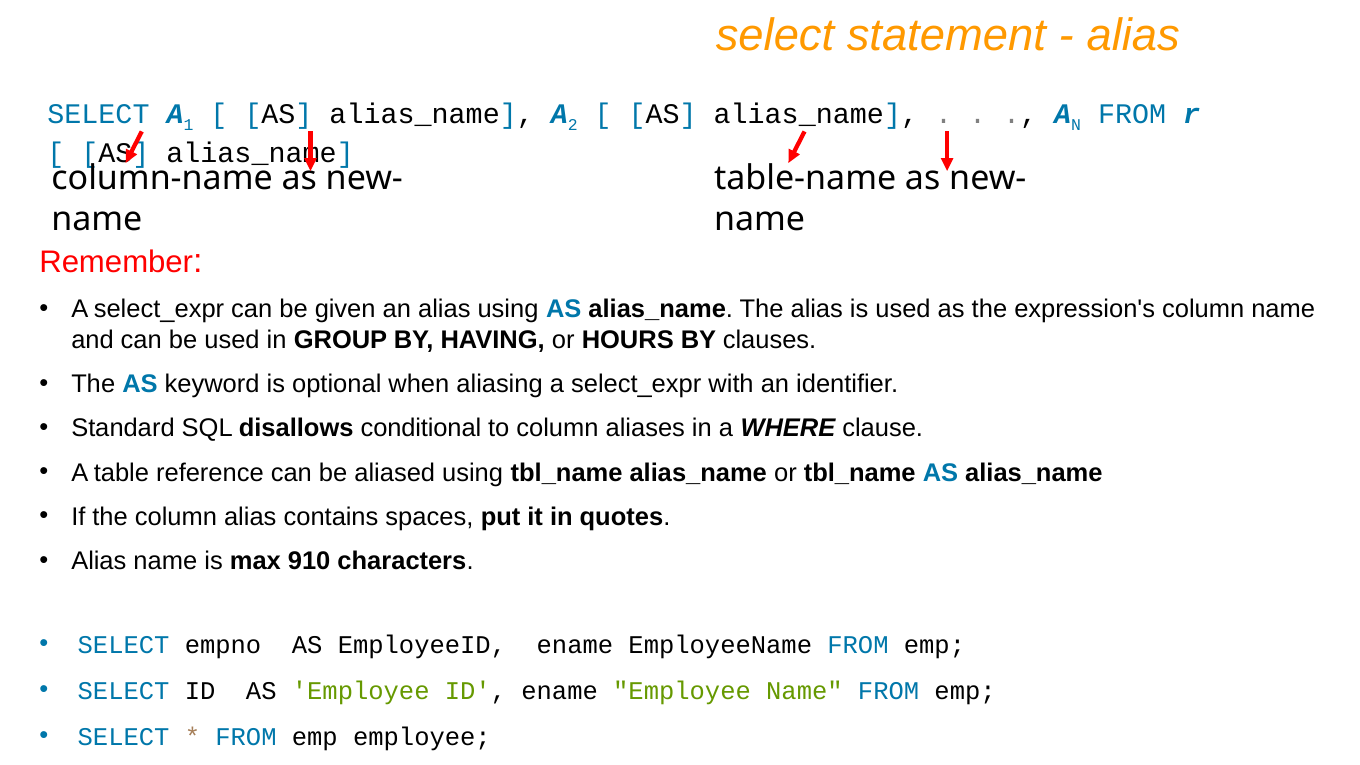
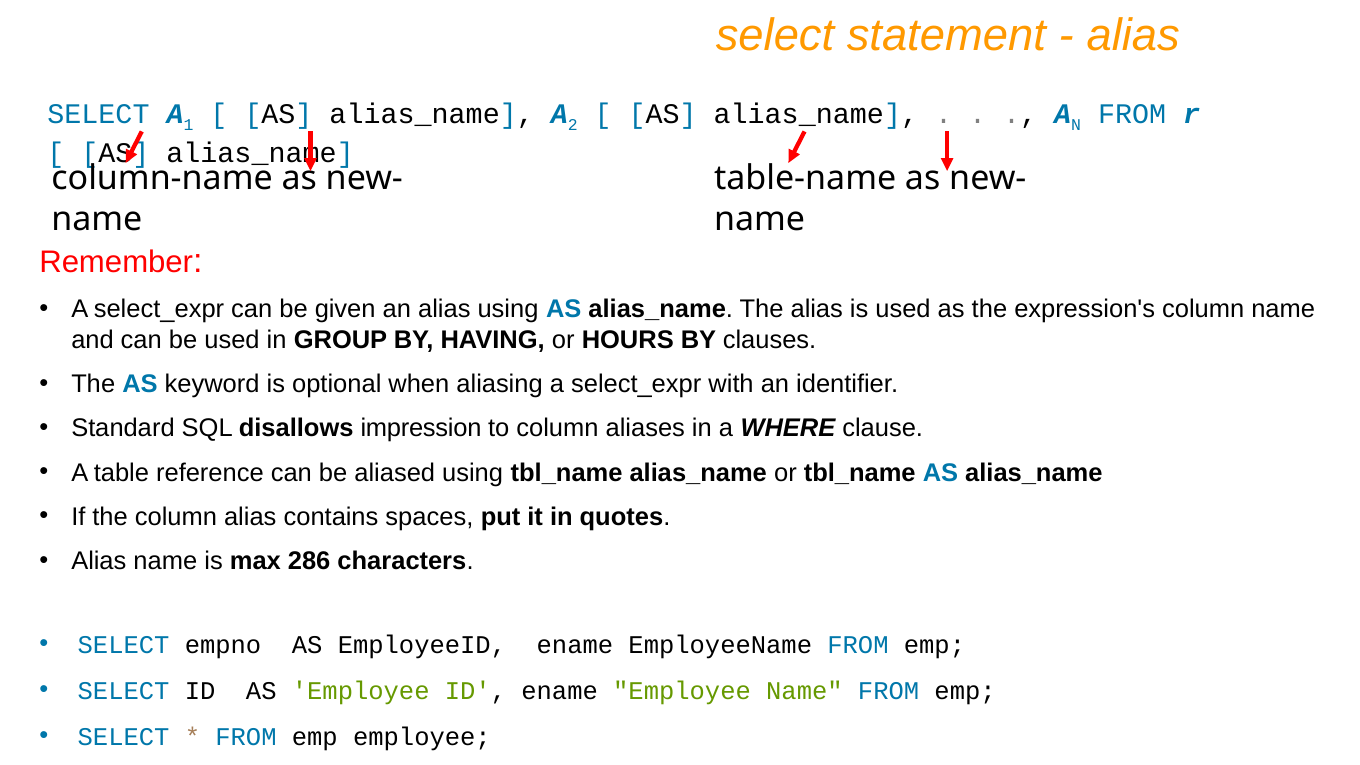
conditional: conditional -> impression (421, 428)
910: 910 -> 286 (309, 561)
